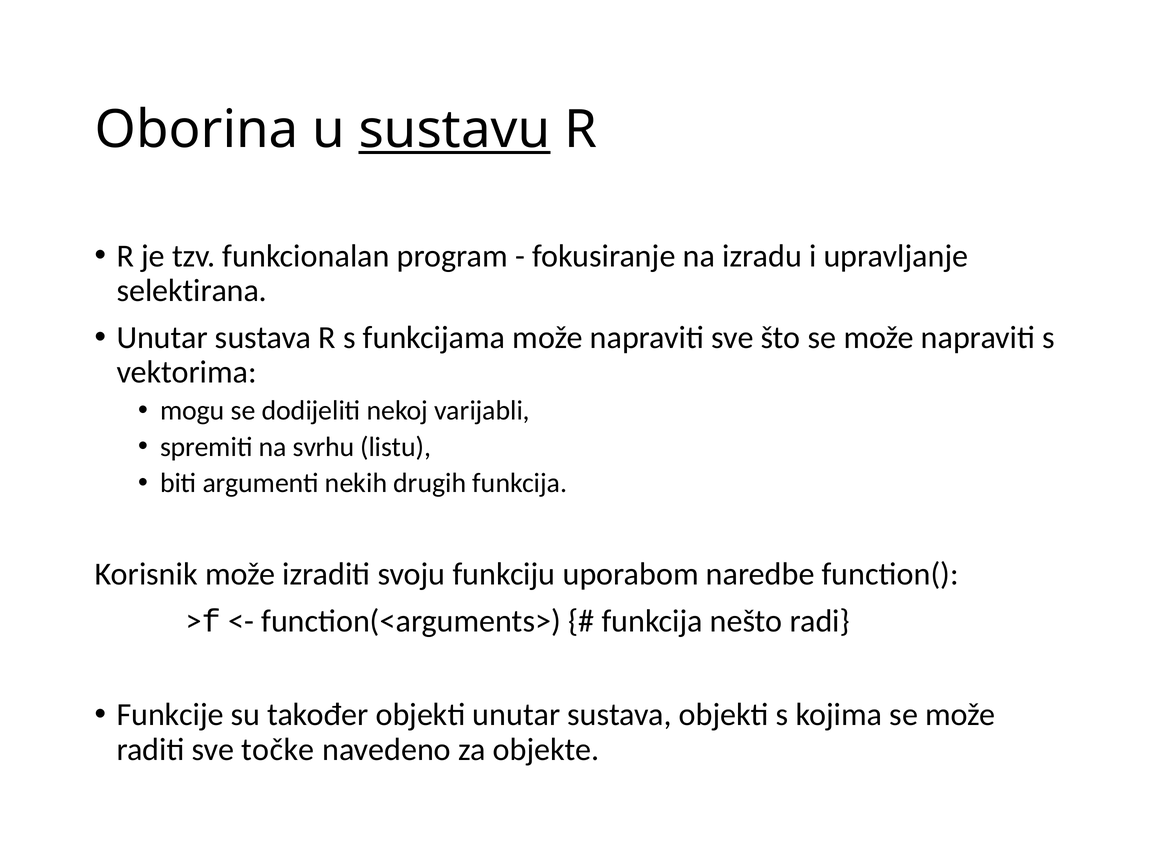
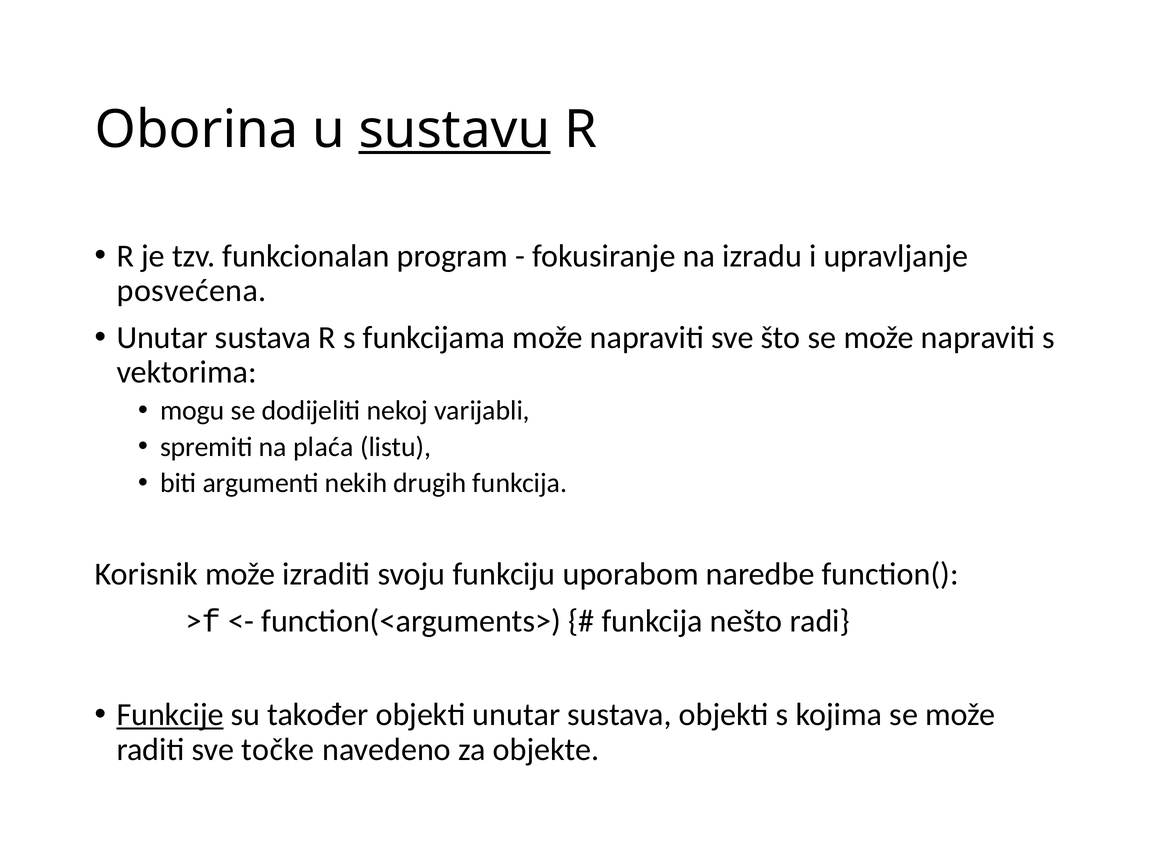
selektirana: selektirana -> posvećena (192, 291)
svrhu: svrhu -> plaća (323, 447)
Funkcije underline: none -> present (170, 715)
